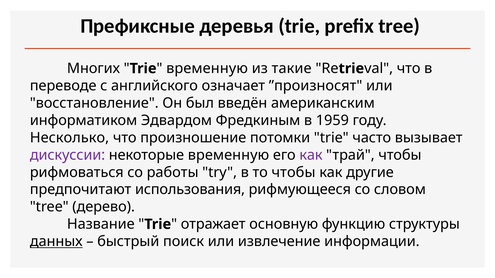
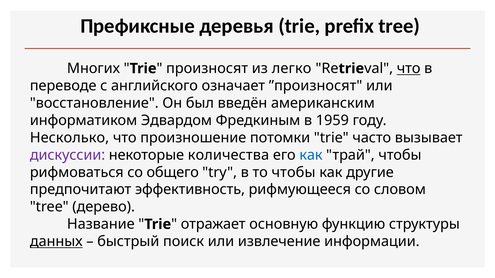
временную: временную -> произносят (207, 69)
такие: такие -> легко (292, 69)
что underline: none -> present (409, 69)
некоторые временную: временную -> количества (228, 155)
как colour: purple -> blue (311, 155)
работы: работы -> общего (173, 173)
использования: использования -> эффективность (190, 190)
